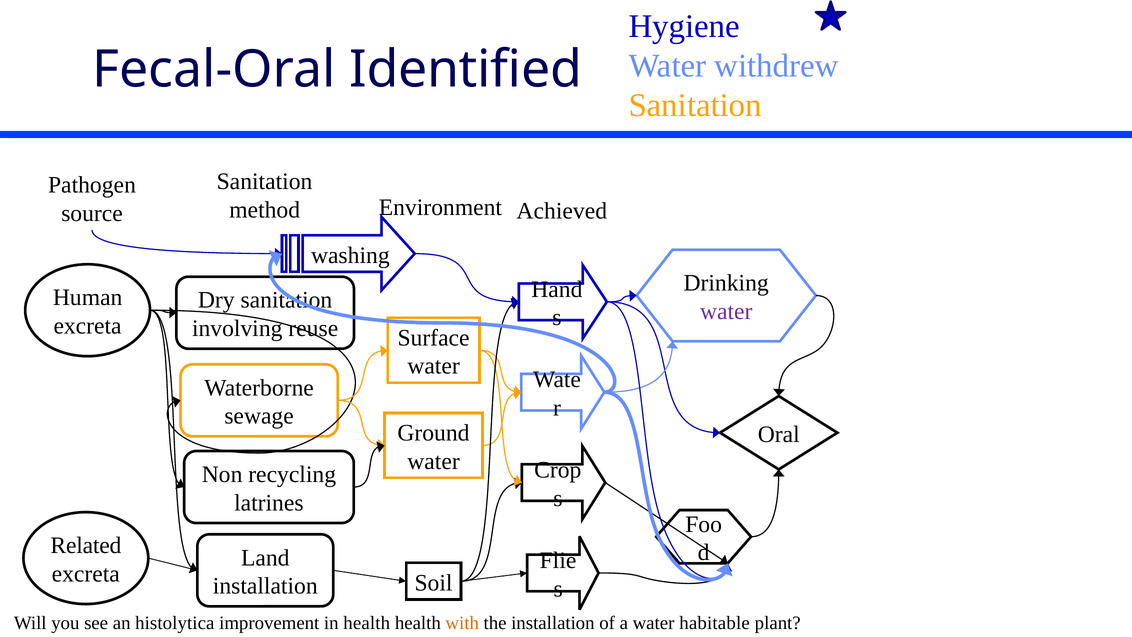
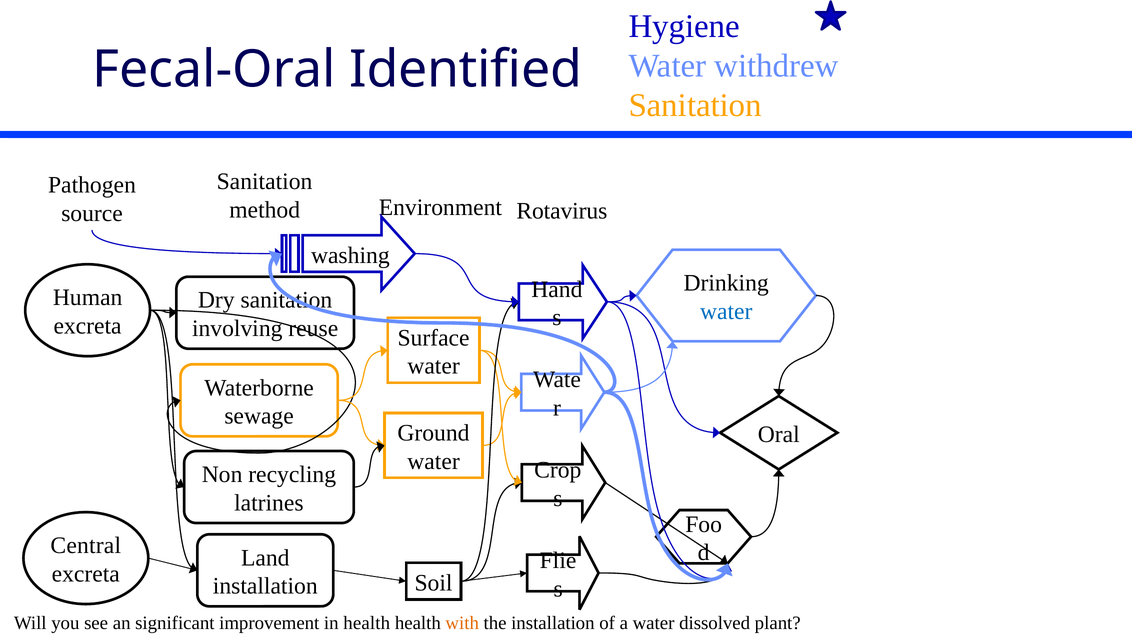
Achieved: Achieved -> Rotavirus (562, 211)
water colour: purple -> blue (726, 311)
Related: Related -> Central (86, 545)
histolytica: histolytica -> significant (175, 623)
habitable: habitable -> dissolved (715, 623)
